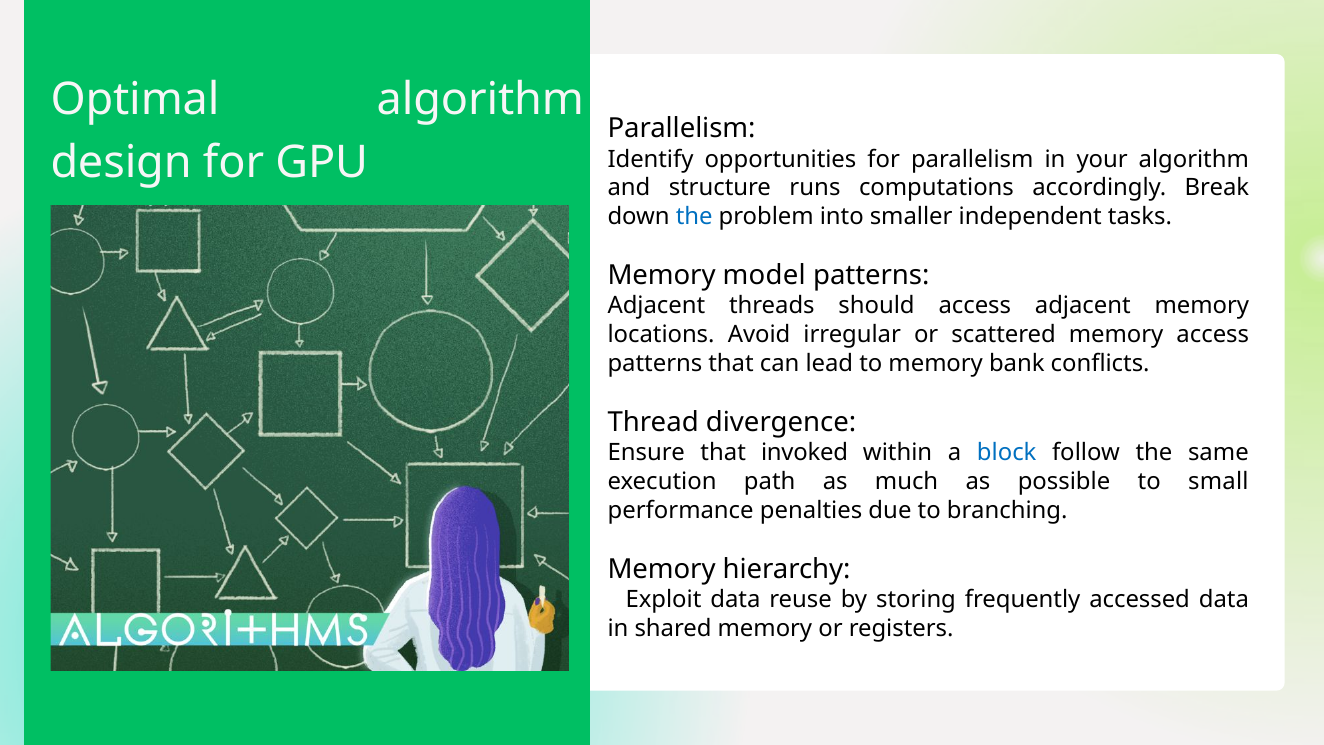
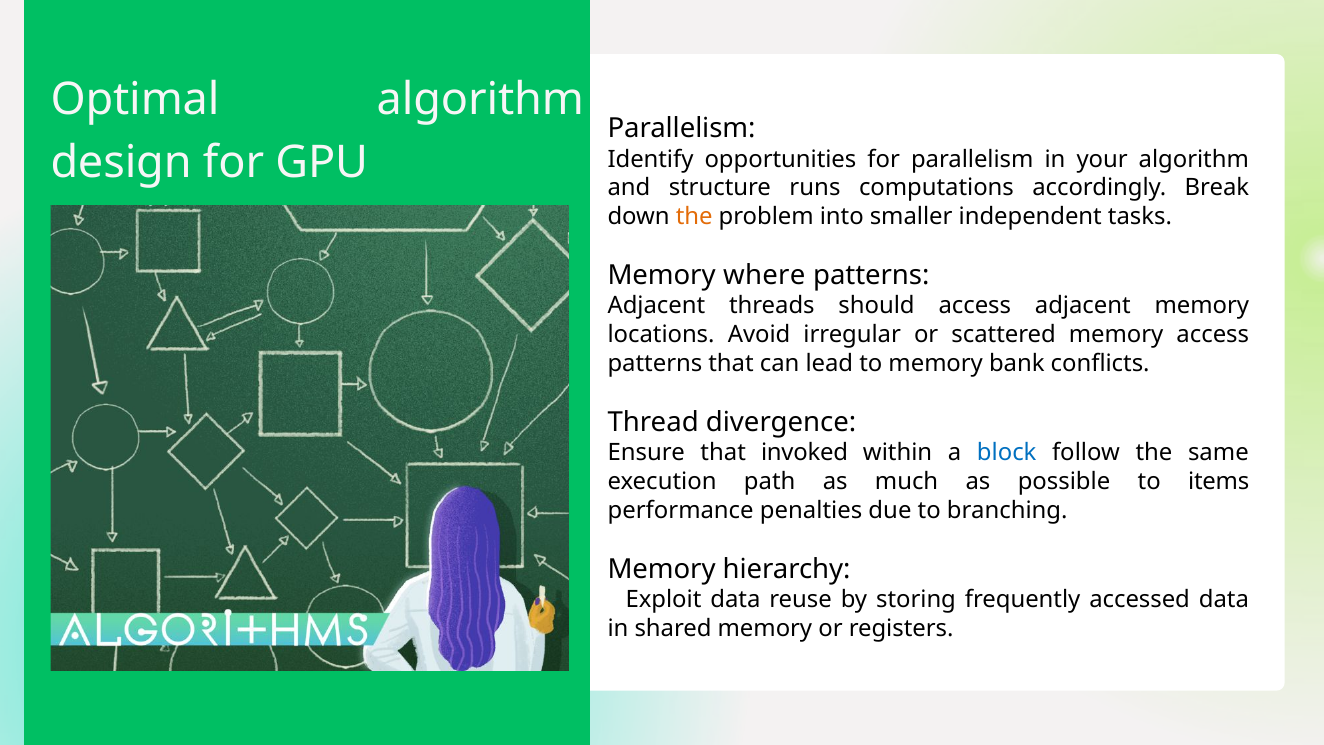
the colour: blue -> orange (694, 217)
model: model -> where (764, 275)
small: small -> items (1219, 481)
